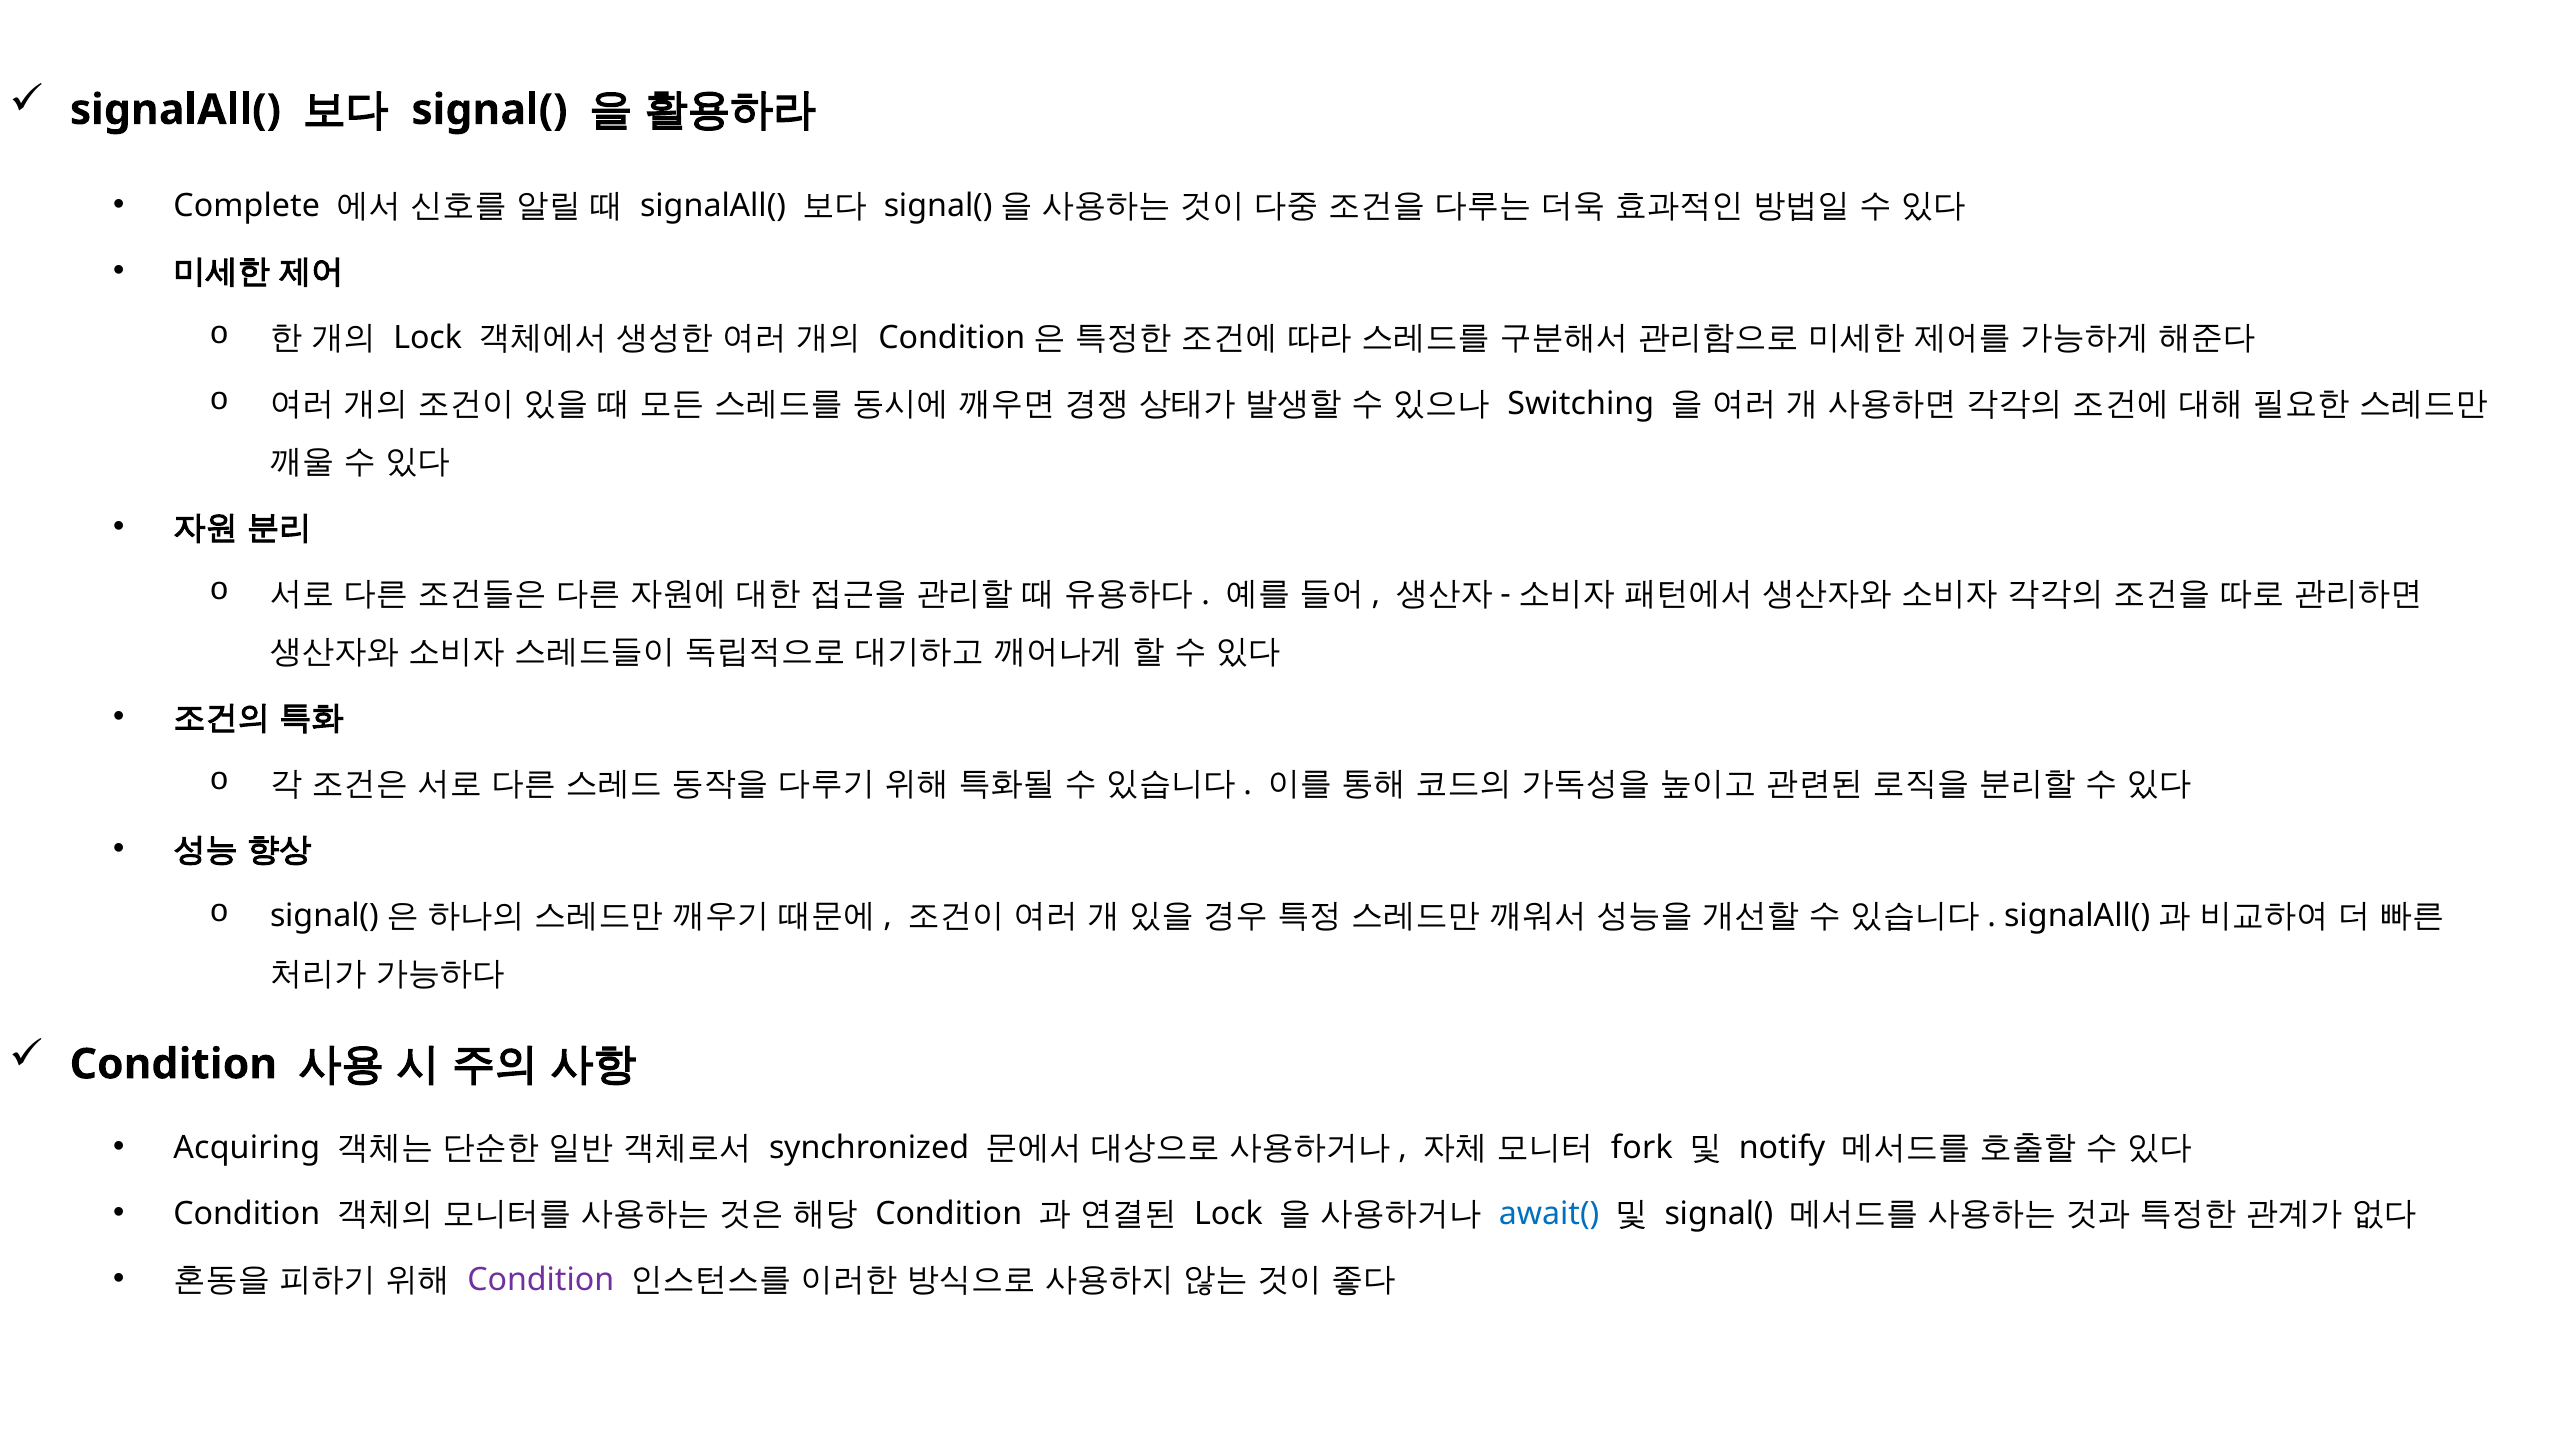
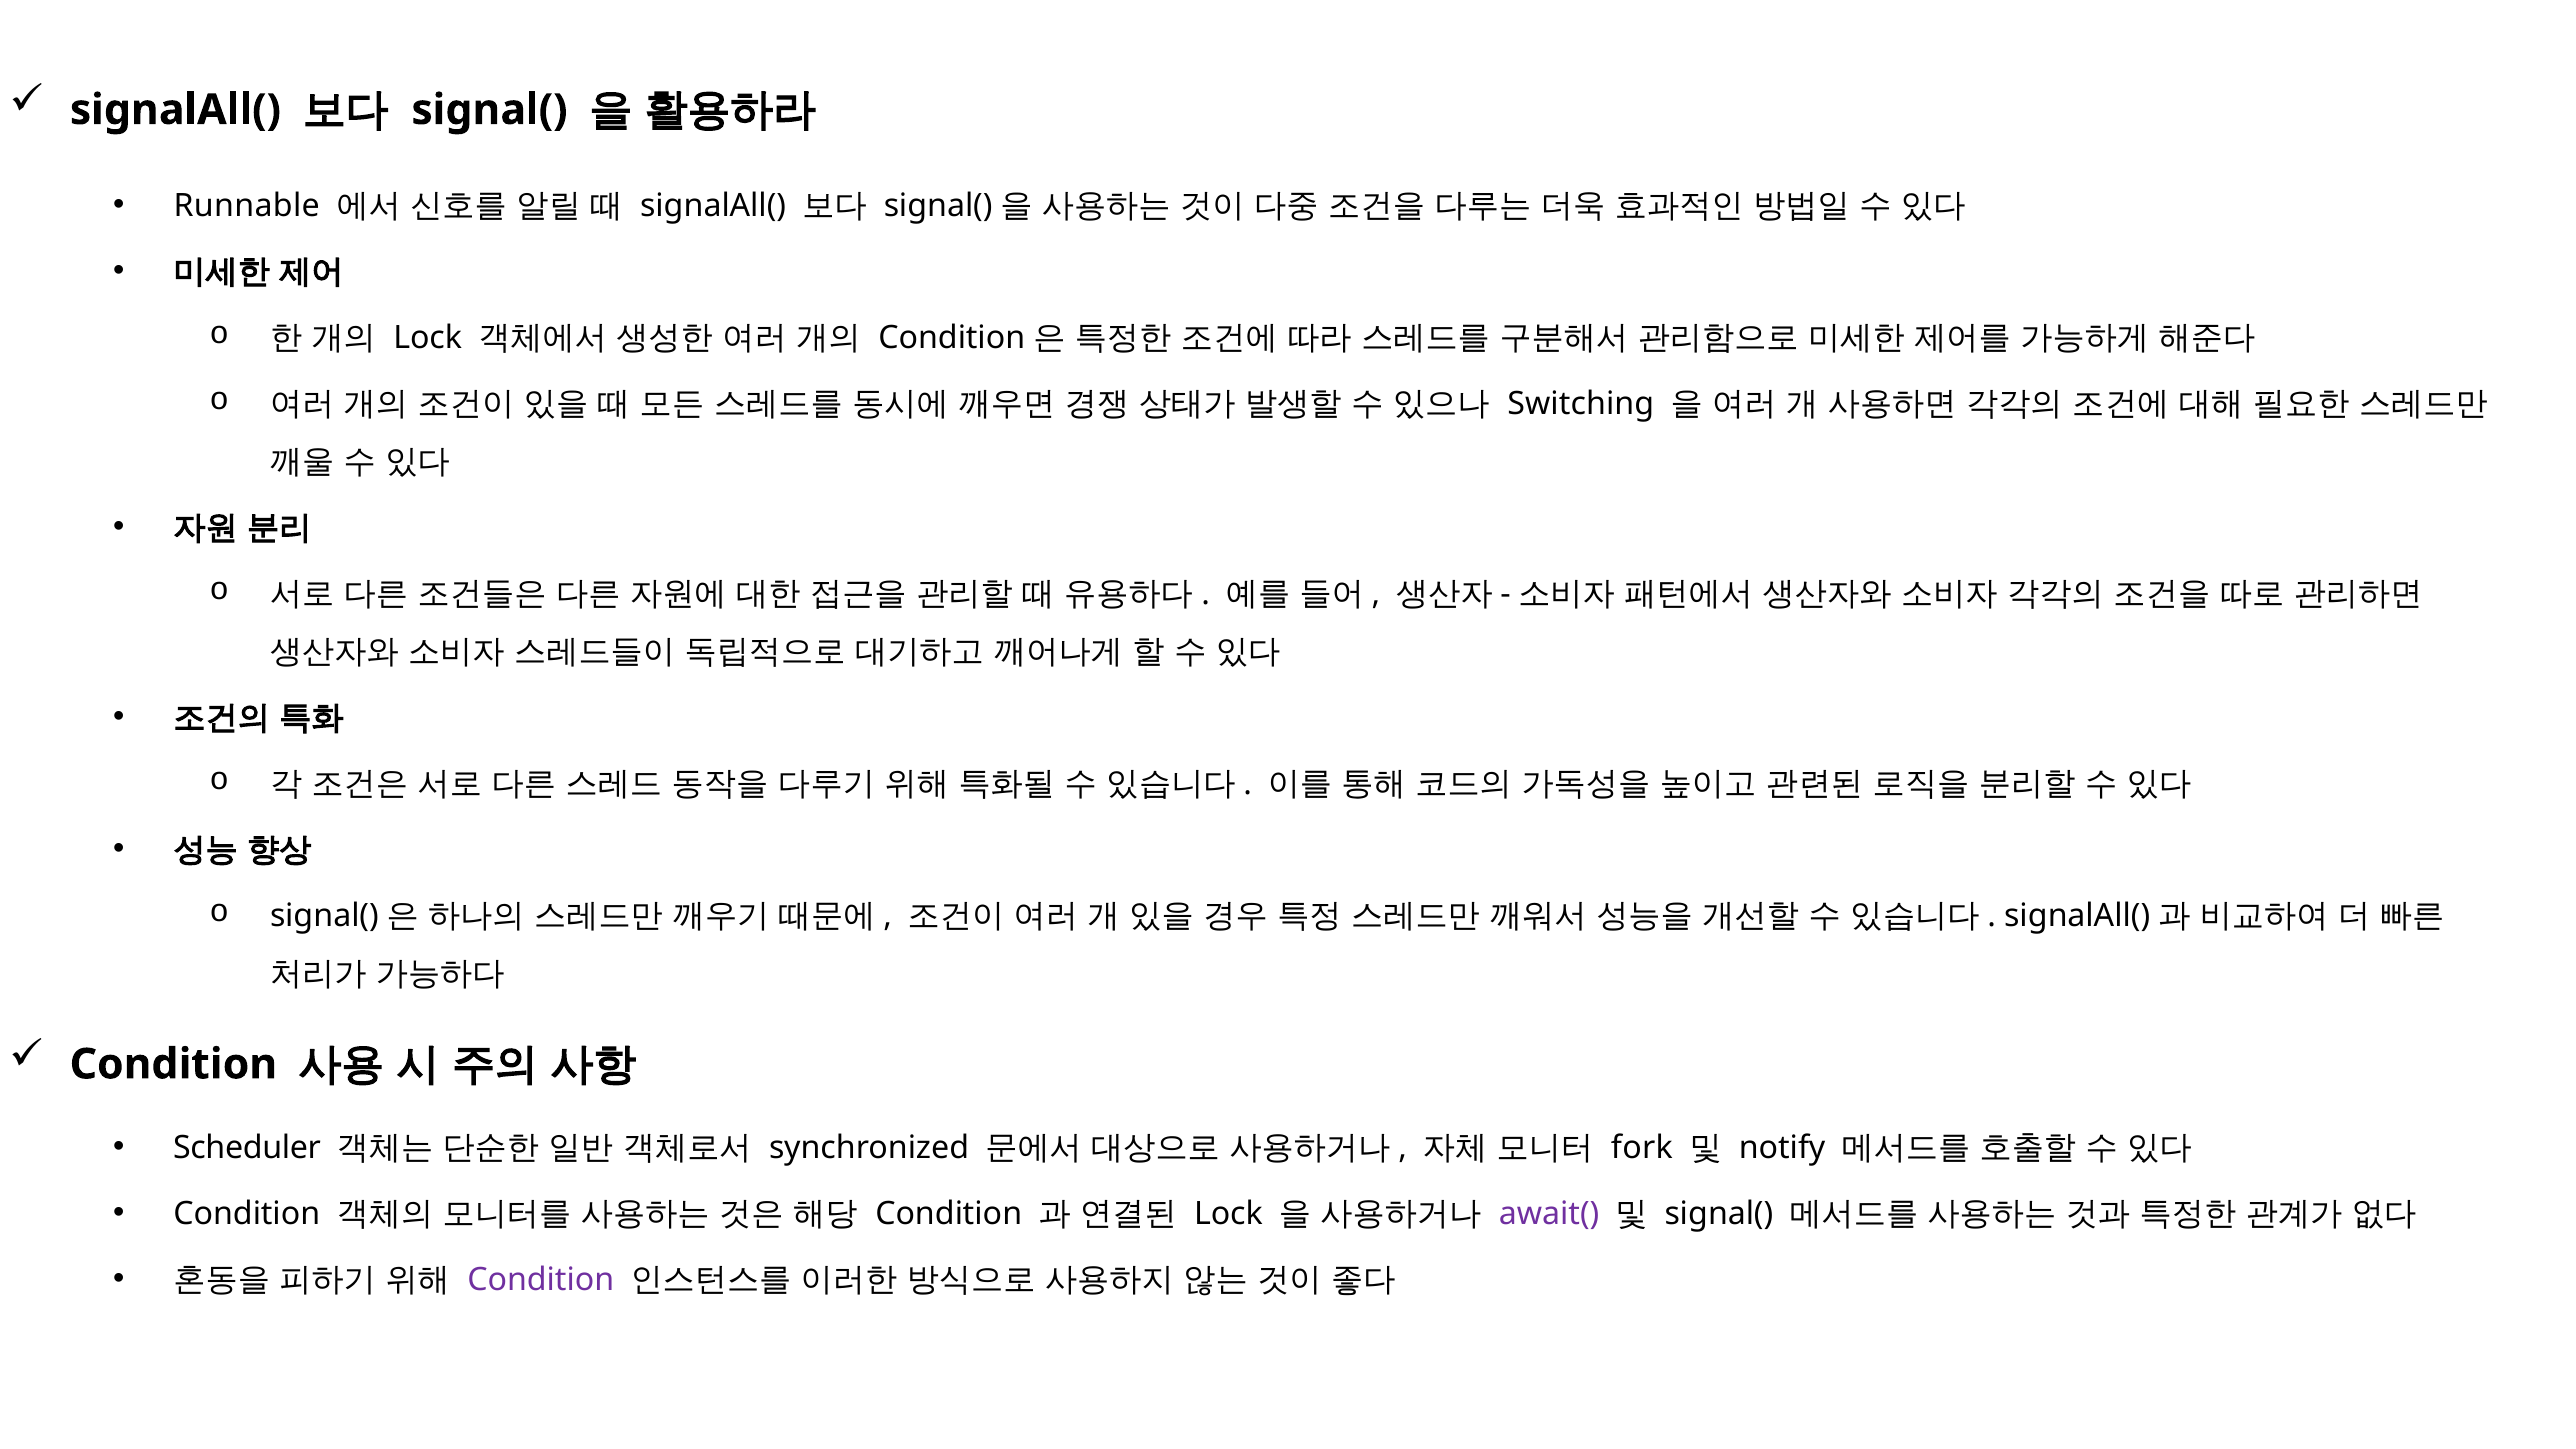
Complete: Complete -> Runnable (247, 205)
Acquiring: Acquiring -> Scheduler (247, 1148)
await( colour: blue -> purple (1549, 1214)
